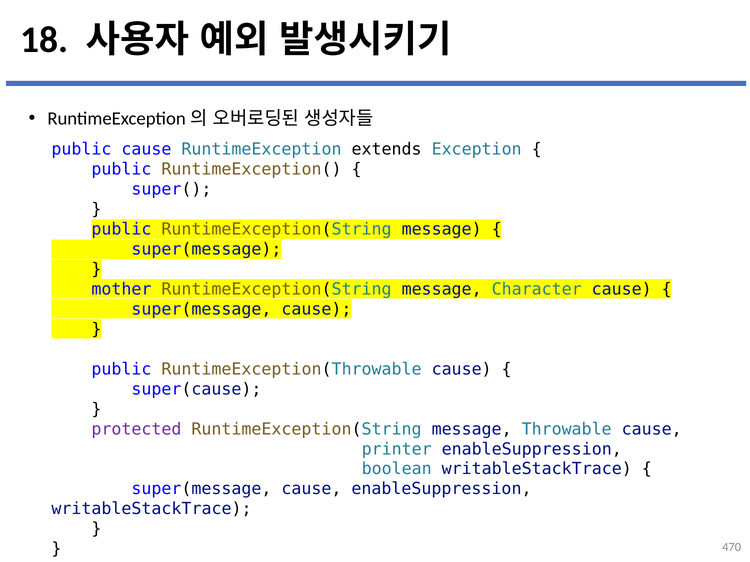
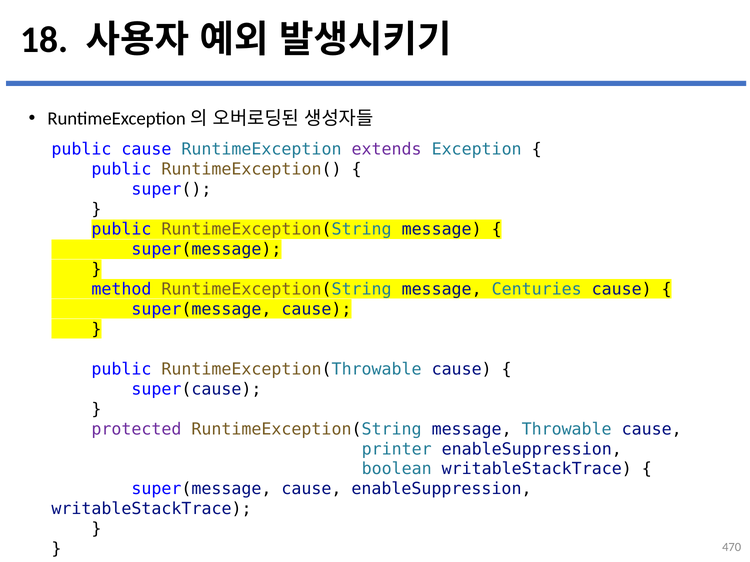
extends colour: black -> purple (387, 150)
mother: mother -> method (121, 290)
Character: Character -> Centuries (537, 290)
